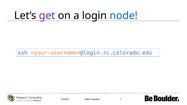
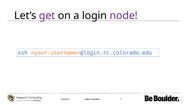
node colour: blue -> purple (124, 16)
